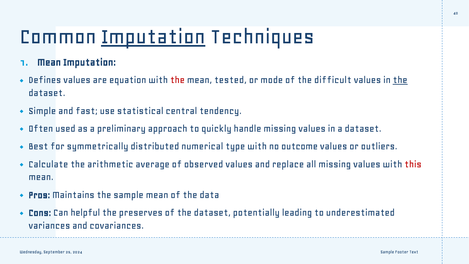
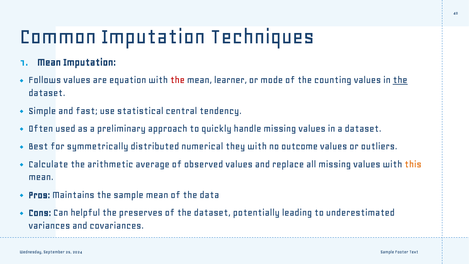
Imputation underline: present -> none (153, 36)
Defines: Defines -> Follows (45, 80)
tested: tested -> learner (231, 80)
difficult: difficult -> counting (333, 80)
type: type -> they (235, 146)
this colour: red -> orange (413, 164)
